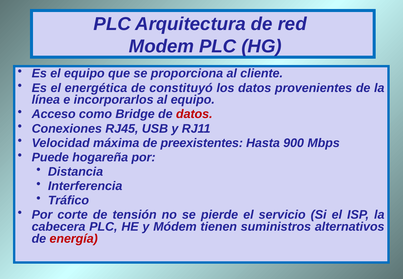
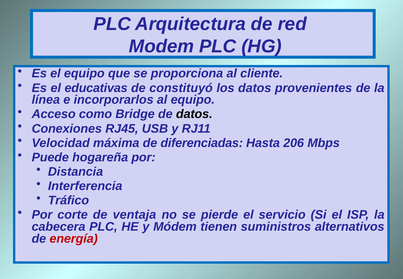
energética: energética -> educativas (96, 88)
datos colour: red -> black (194, 114)
preexistentes: preexistentes -> diferenciadas (202, 143)
900: 900 -> 206 (294, 143)
tensión: tensión -> ventaja (134, 215)
